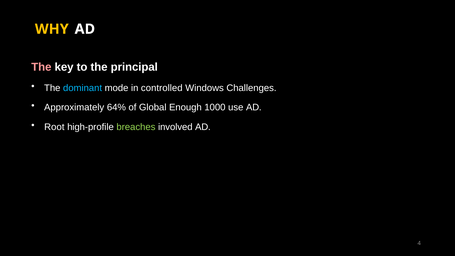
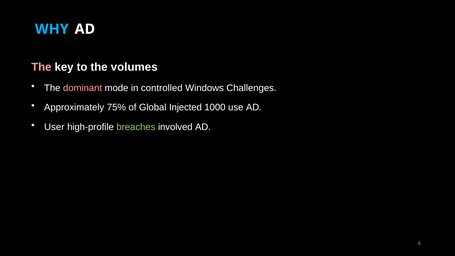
WHY colour: yellow -> light blue (52, 29)
principal: principal -> volumes (134, 67)
dominant colour: light blue -> pink (83, 88)
64%: 64% -> 75% (116, 107)
Enough: Enough -> Injected (185, 107)
Root: Root -> User (54, 127)
